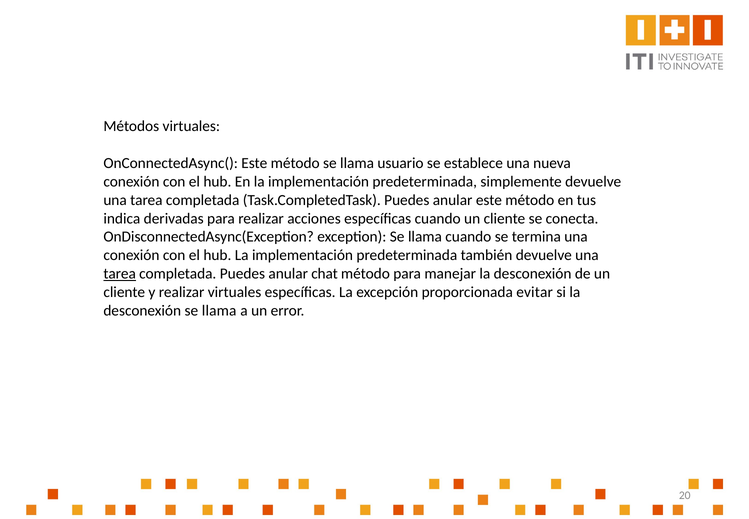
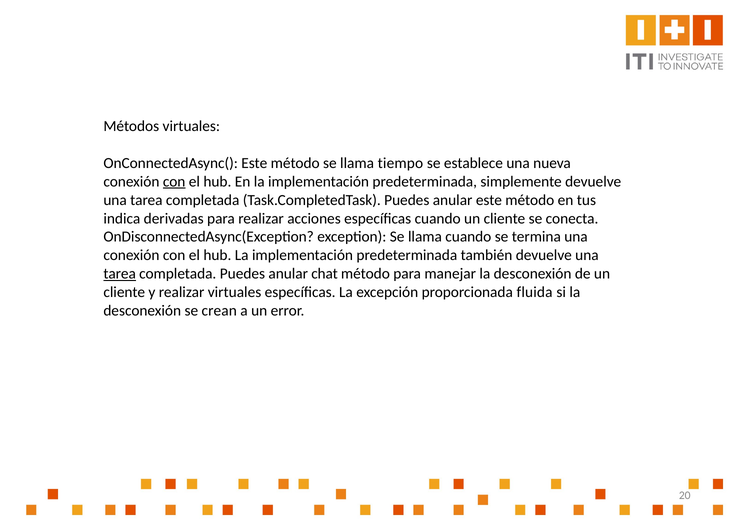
usuario: usuario -> tiempo (400, 163)
con underline: none -> present (174, 181)
evitar: evitar -> fluida (535, 292)
desconexión se llama: llama -> crean (219, 310)
